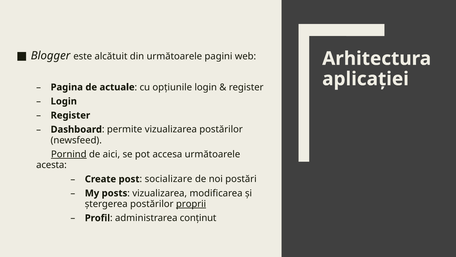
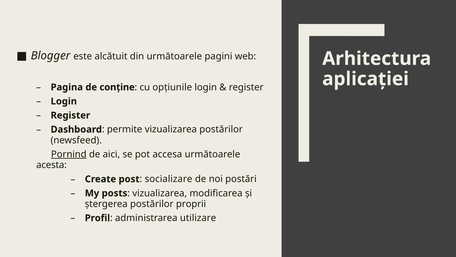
actuale: actuale -> conține (117, 87)
proprii underline: present -> none (191, 204)
conținut: conținut -> utilizare (198, 218)
